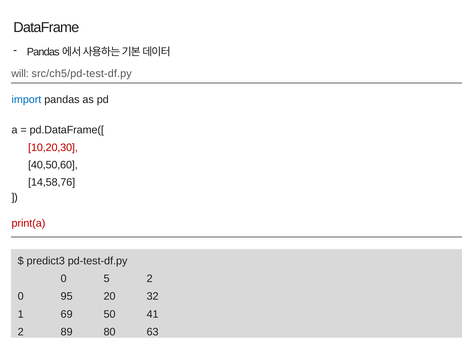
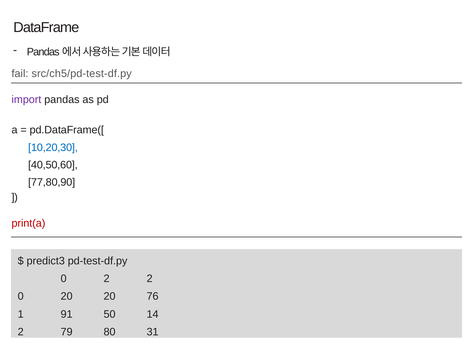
will: will -> fail (20, 74)
import colour: blue -> purple (26, 100)
10,20,30 colour: red -> blue (53, 147)
14,58,76: 14,58,76 -> 77,80,90 (52, 182)
0 5: 5 -> 2 (107, 278)
0 95: 95 -> 20 (67, 296)
32: 32 -> 76 (153, 296)
69: 69 -> 91 (67, 314)
41: 41 -> 14 (153, 314)
89: 89 -> 79 (67, 332)
63: 63 -> 31 (153, 332)
